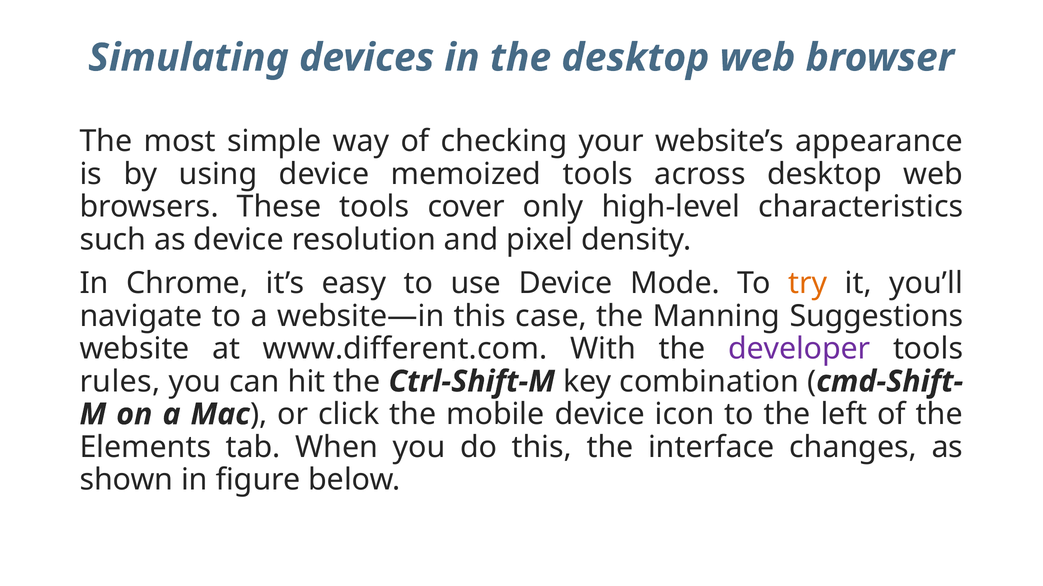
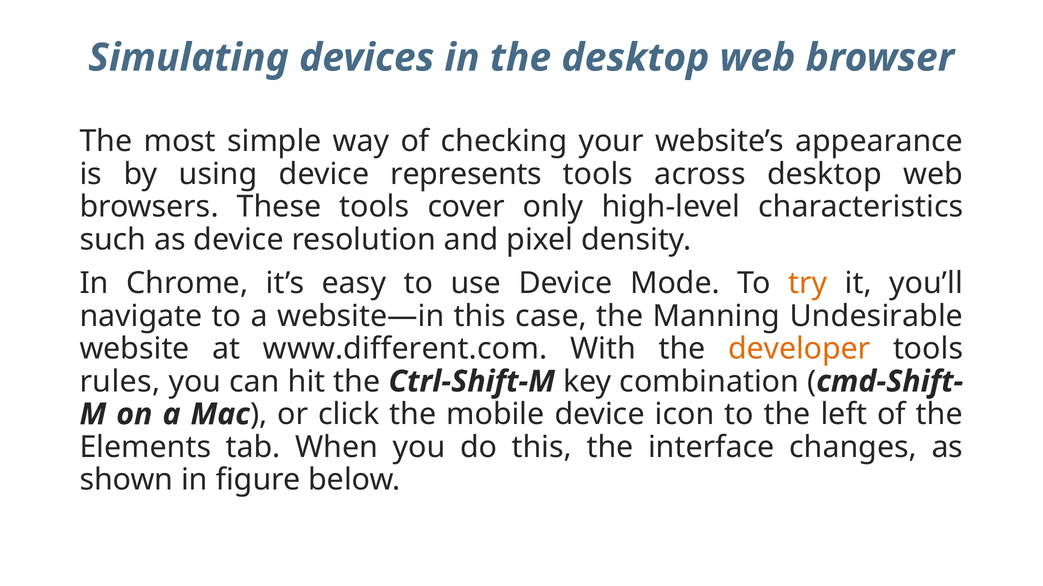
memoized: memoized -> represents (466, 174)
Suggestions: Suggestions -> Undesirable (876, 316)
developer colour: purple -> orange (799, 349)
